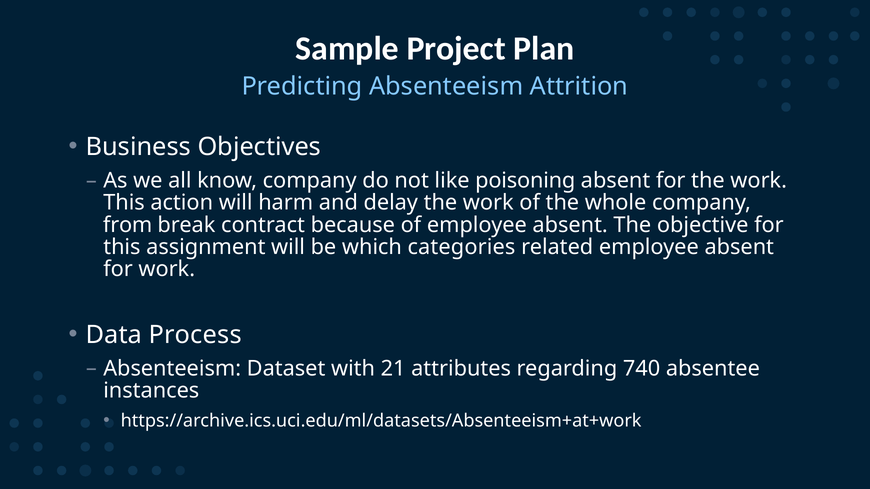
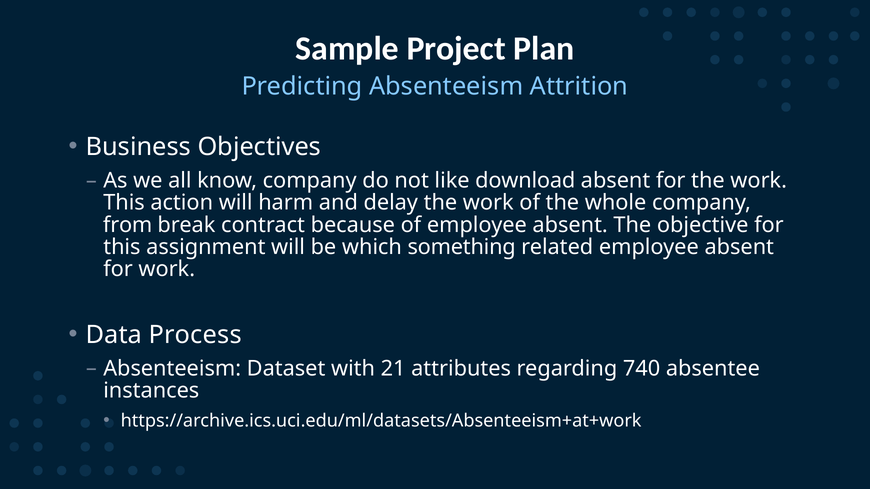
poisoning: poisoning -> download (525, 181)
categories: categories -> something (462, 247)
